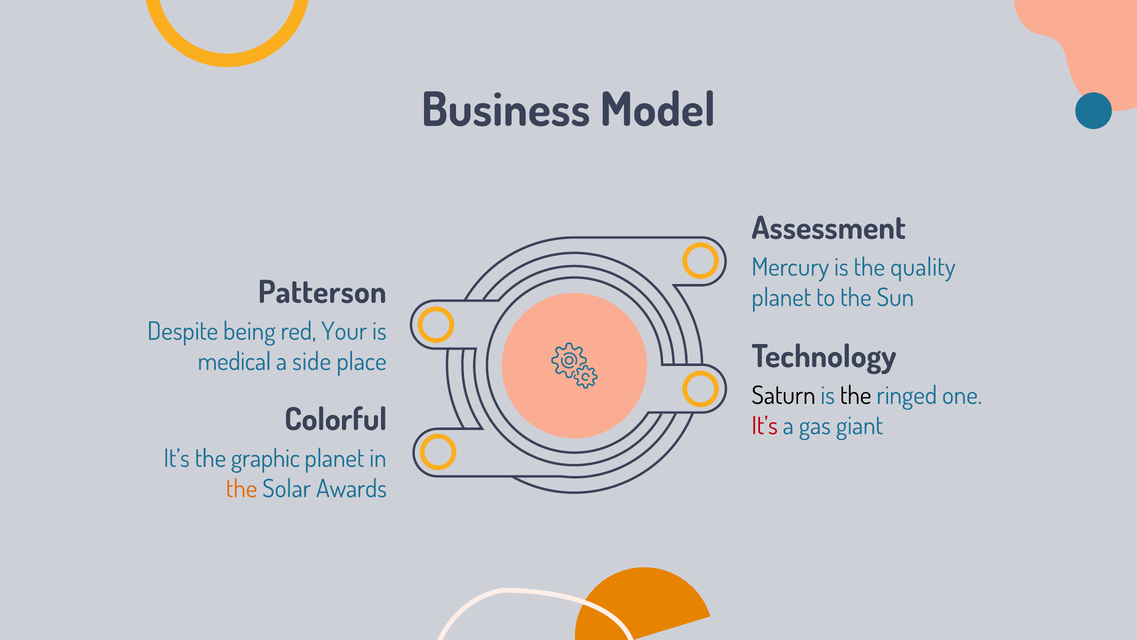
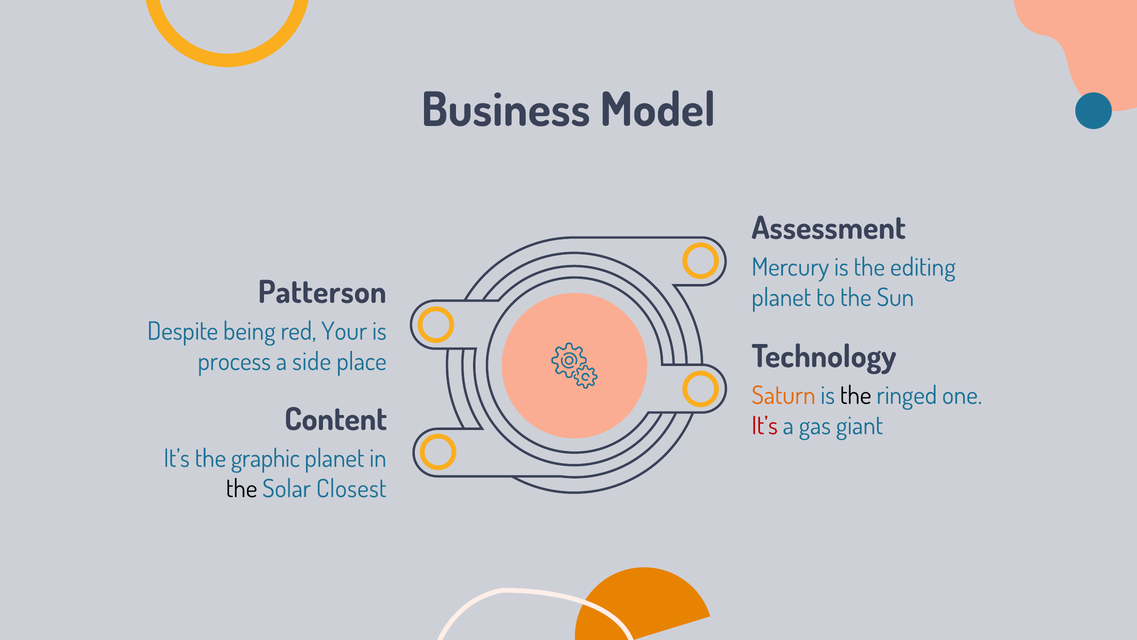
quality: quality -> editing (923, 267)
medical: medical -> process (234, 362)
Saturn colour: black -> orange (784, 395)
Colorful: Colorful -> Content (336, 419)
the colour: orange -> black (242, 489)
Awards: Awards -> Closest (351, 489)
